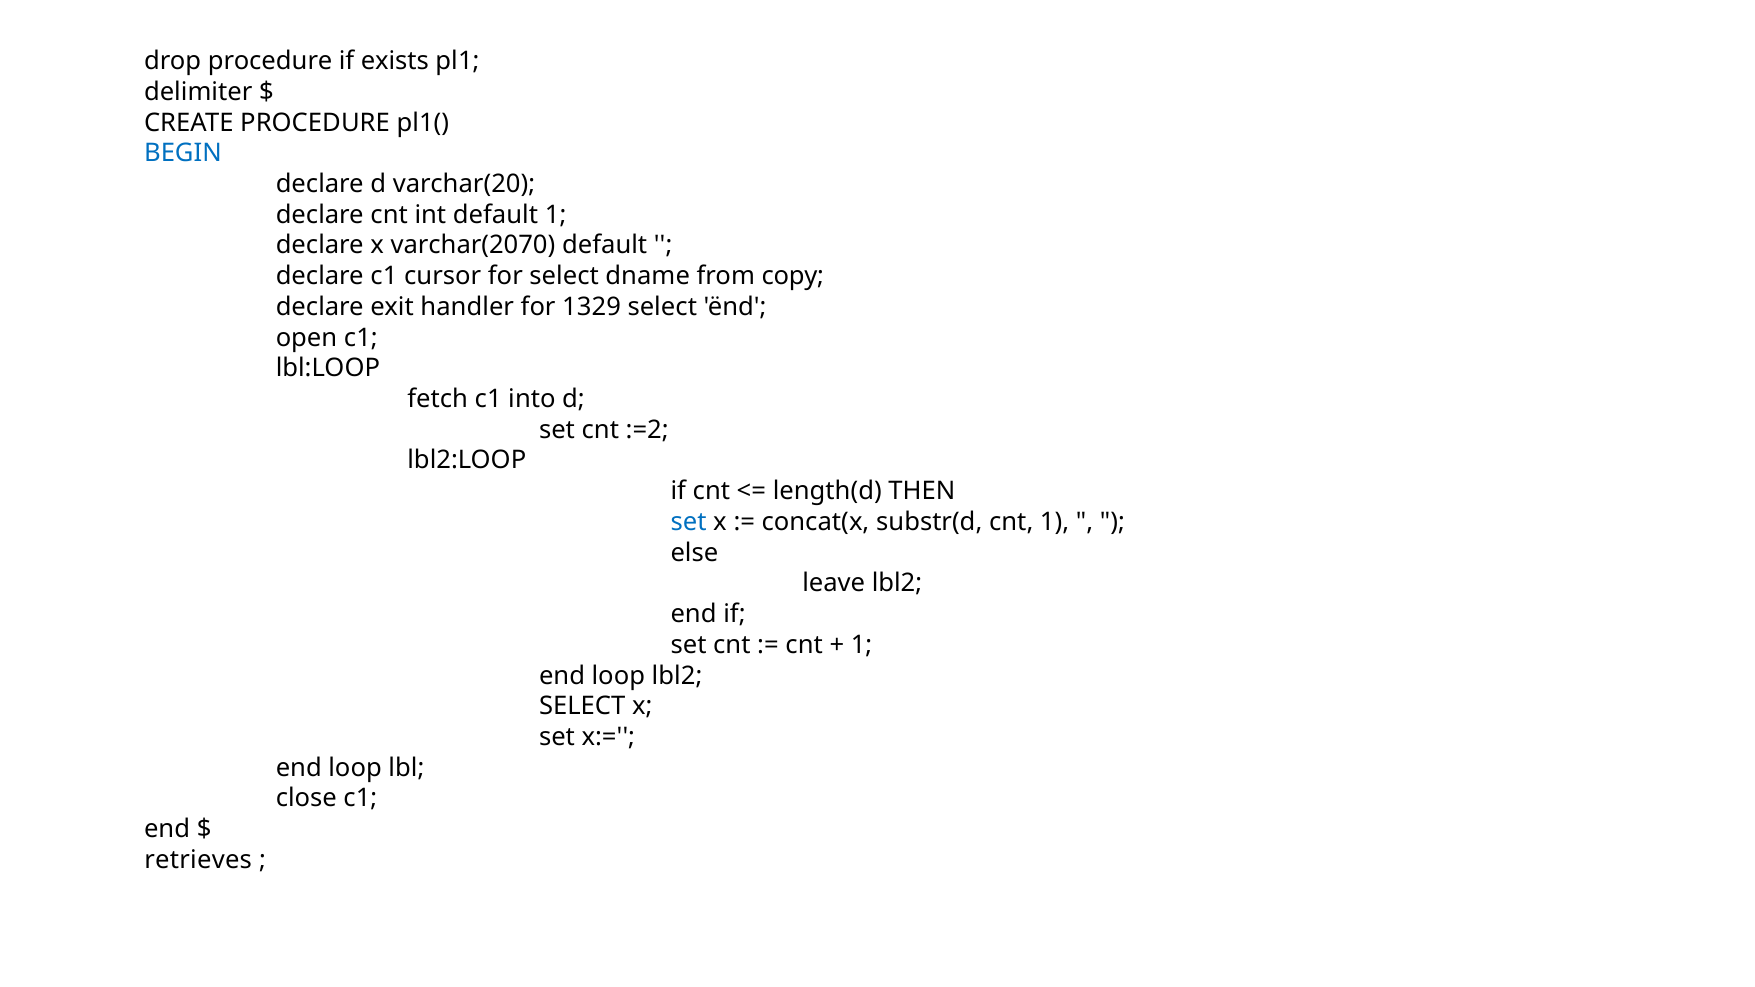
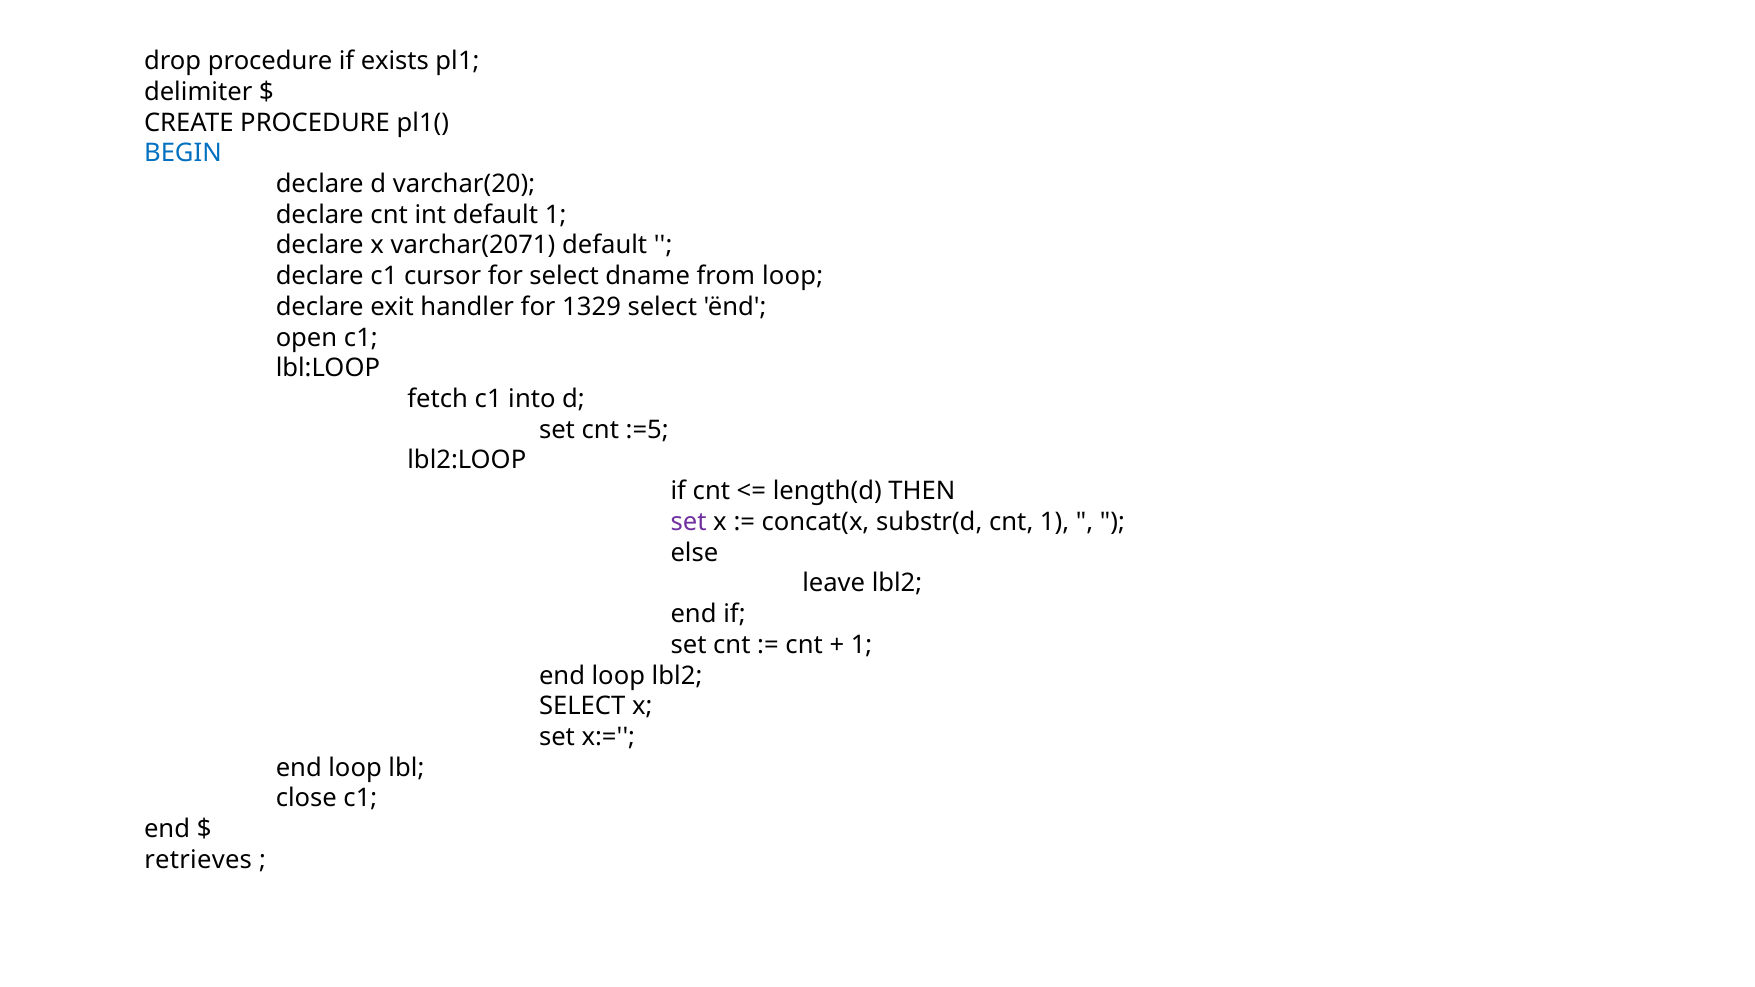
varchar(2070: varchar(2070 -> varchar(2071 (473, 246)
from copy: copy -> loop (793, 276)
:=2: :=2 -> :=5 (647, 430)
set colour: blue -> purple (689, 522)
